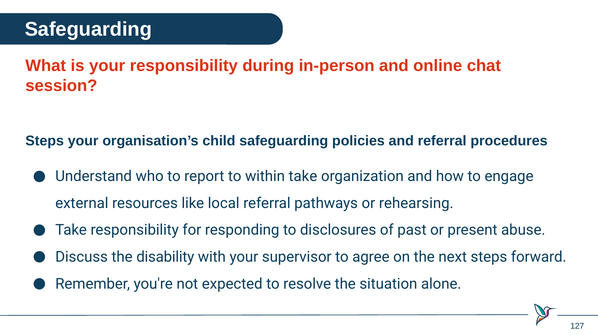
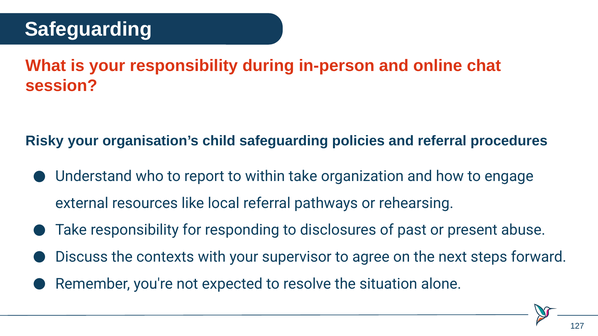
Steps: Steps -> Risky (45, 141)
disability: disability -> contexts (165, 257)
